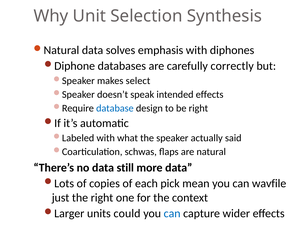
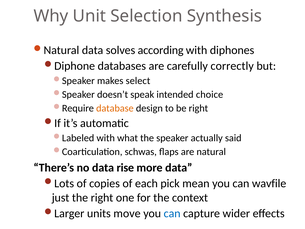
emphasis: emphasis -> according (161, 50)
intended effects: effects -> choice (210, 94)
database colour: blue -> orange (115, 108)
still: still -> rise (125, 167)
could: could -> move (127, 213)
